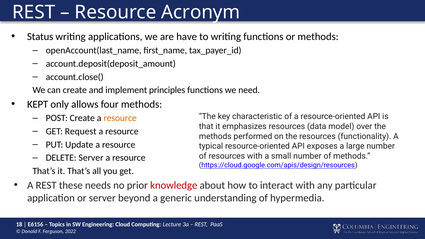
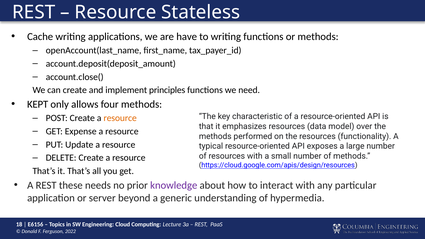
Acronym: Acronym -> Stateless (201, 12)
Status: Status -> Cache (40, 37)
Request: Request -> Expense (81, 131)
DELETE Server: Server -> Create (91, 158)
knowledge colour: red -> purple (174, 185)
